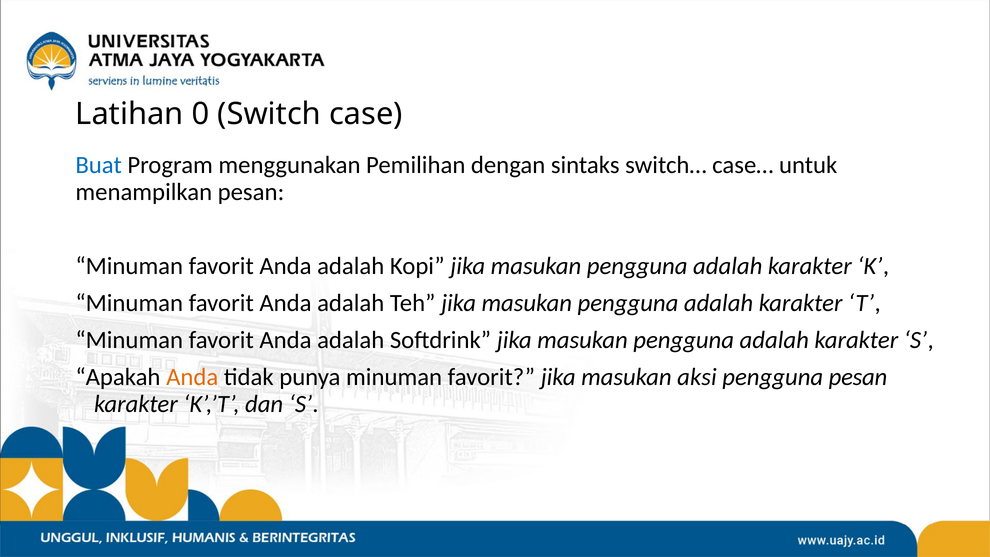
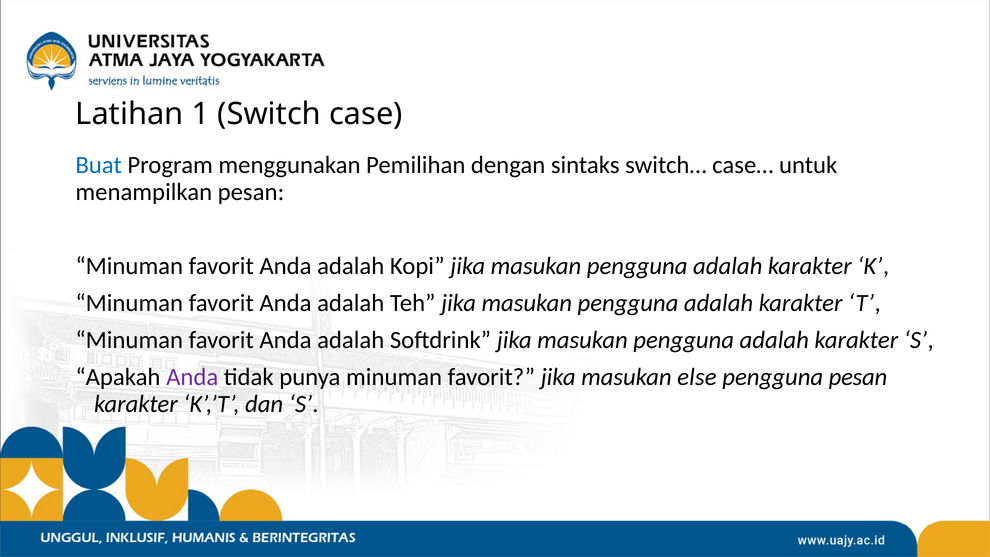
0: 0 -> 1 (201, 114)
Anda colour: orange -> purple (192, 377)
aksi: aksi -> else (697, 377)
